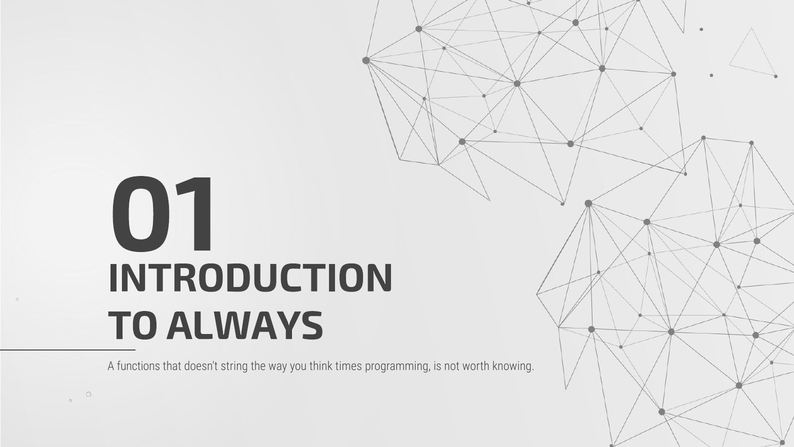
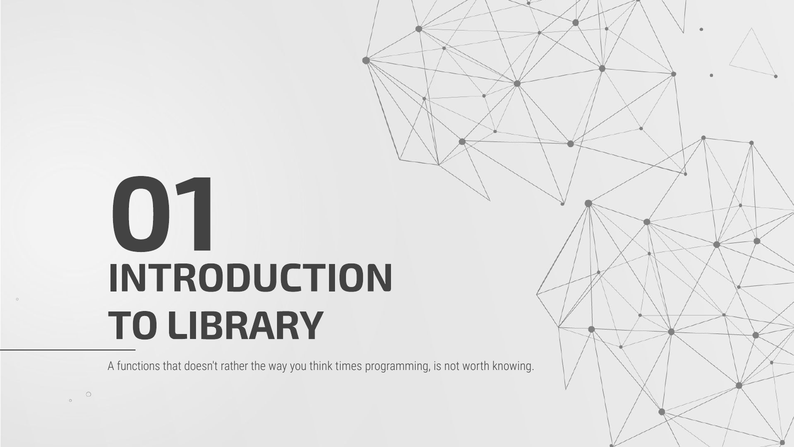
ALWAYS: ALWAYS -> LIBRARY (245, 326)
string: string -> rather (234, 366)
